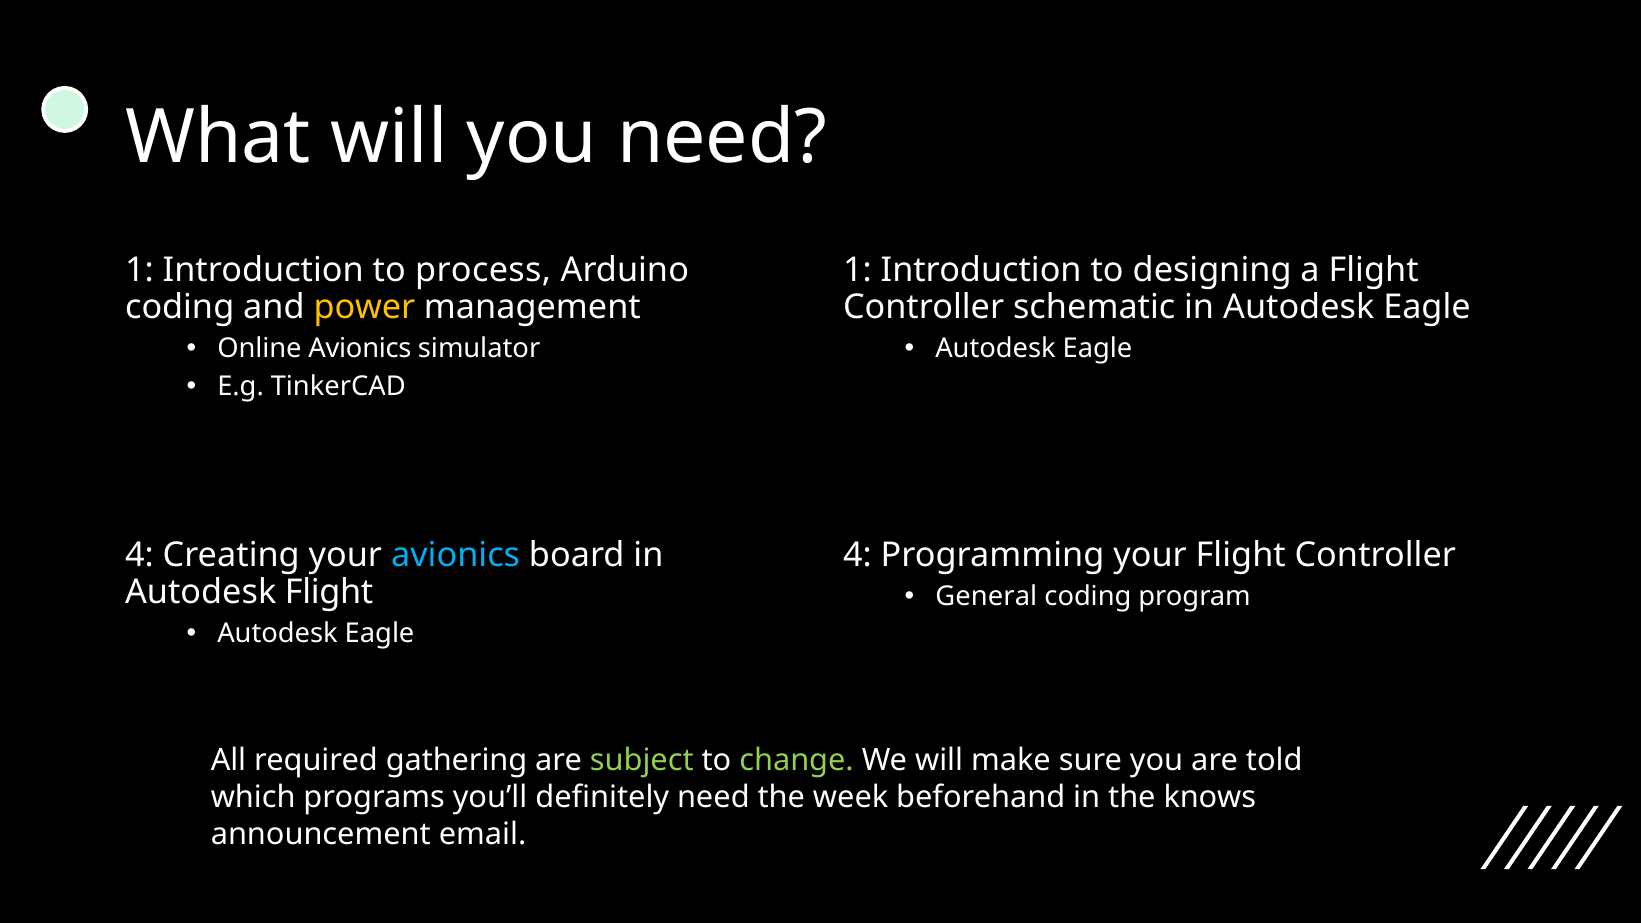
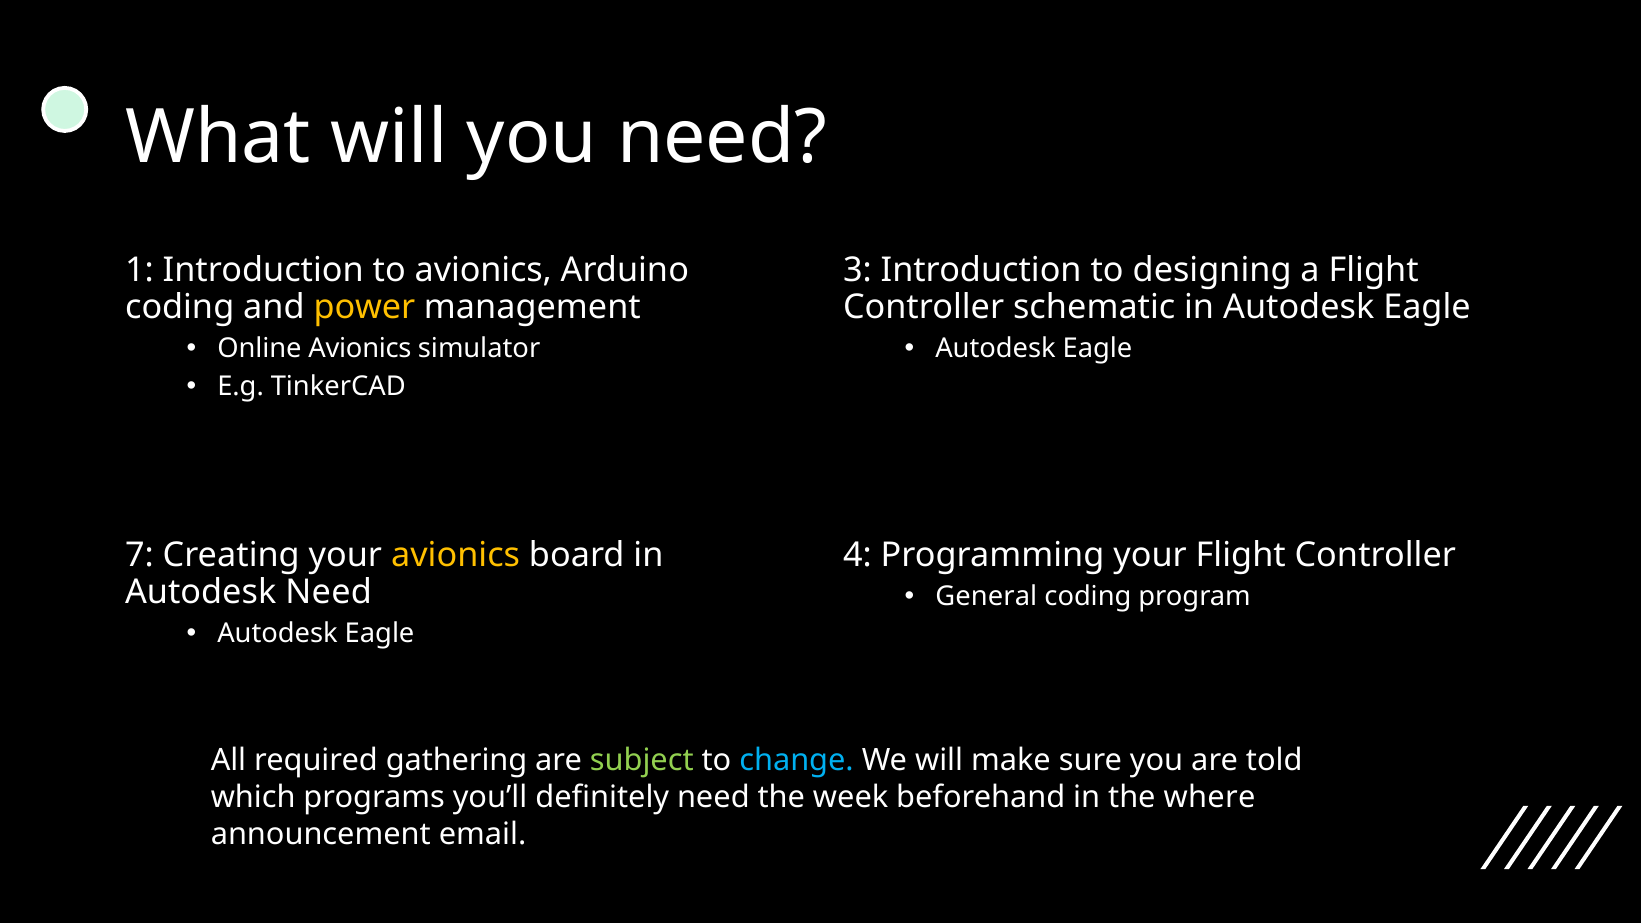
to process: process -> avionics (483, 270)
1: 1 -> 3 (857, 270)
4: 4 -> 7 (139, 555)
avionics colour: light blue -> yellow (456, 555)
Autodesk Flight: Flight -> Need (329, 592)
change colour: light green -> light blue (796, 761)
knows: knows -> where (1210, 797)
